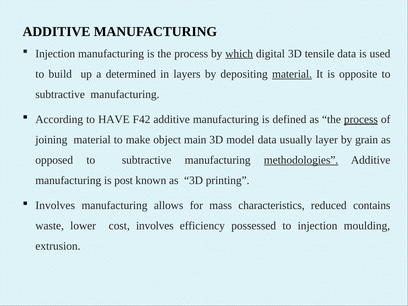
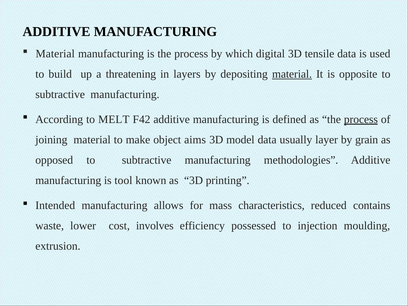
Injection: Injection -> Material (55, 54)
which underline: present -> none (239, 54)
determined: determined -> threatening (131, 74)
HAVE: HAVE -> MELT (114, 119)
main: main -> aims (195, 140)
methodologies underline: present -> none (301, 160)
post: post -> tool (123, 180)
Involves: Involves -> Intended (55, 205)
